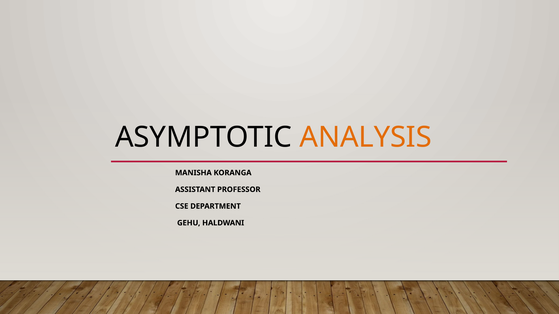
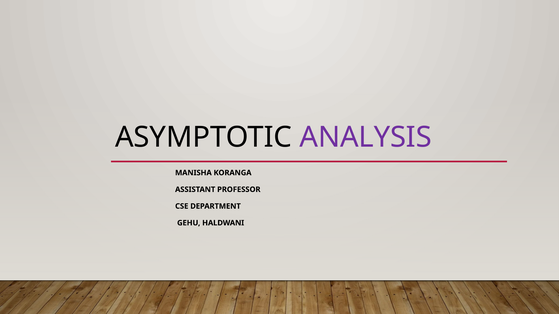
ANALYSIS colour: orange -> purple (366, 137)
